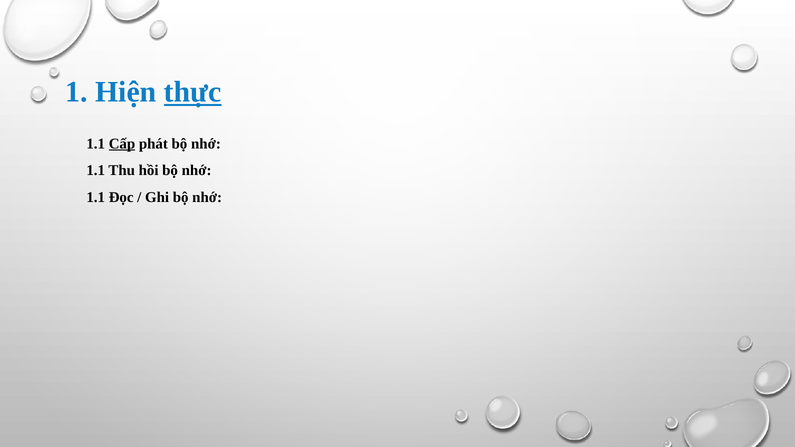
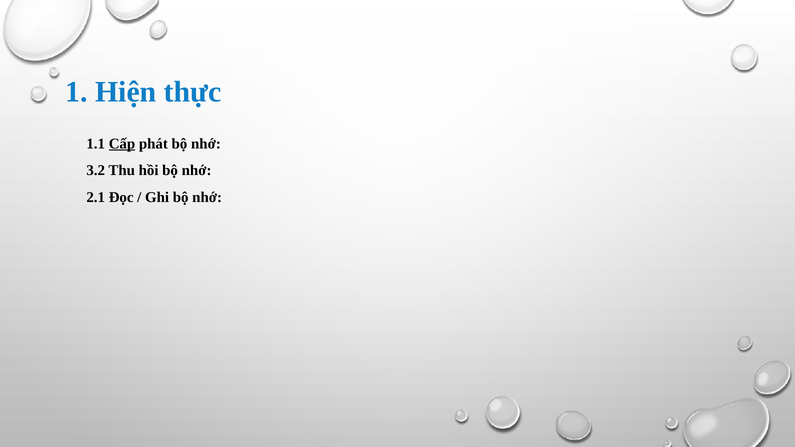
thực underline: present -> none (193, 92)
1.1: 1.1 -> 3.2 (96, 171)
1.1: 1.1 -> 2.1 (96, 197)
